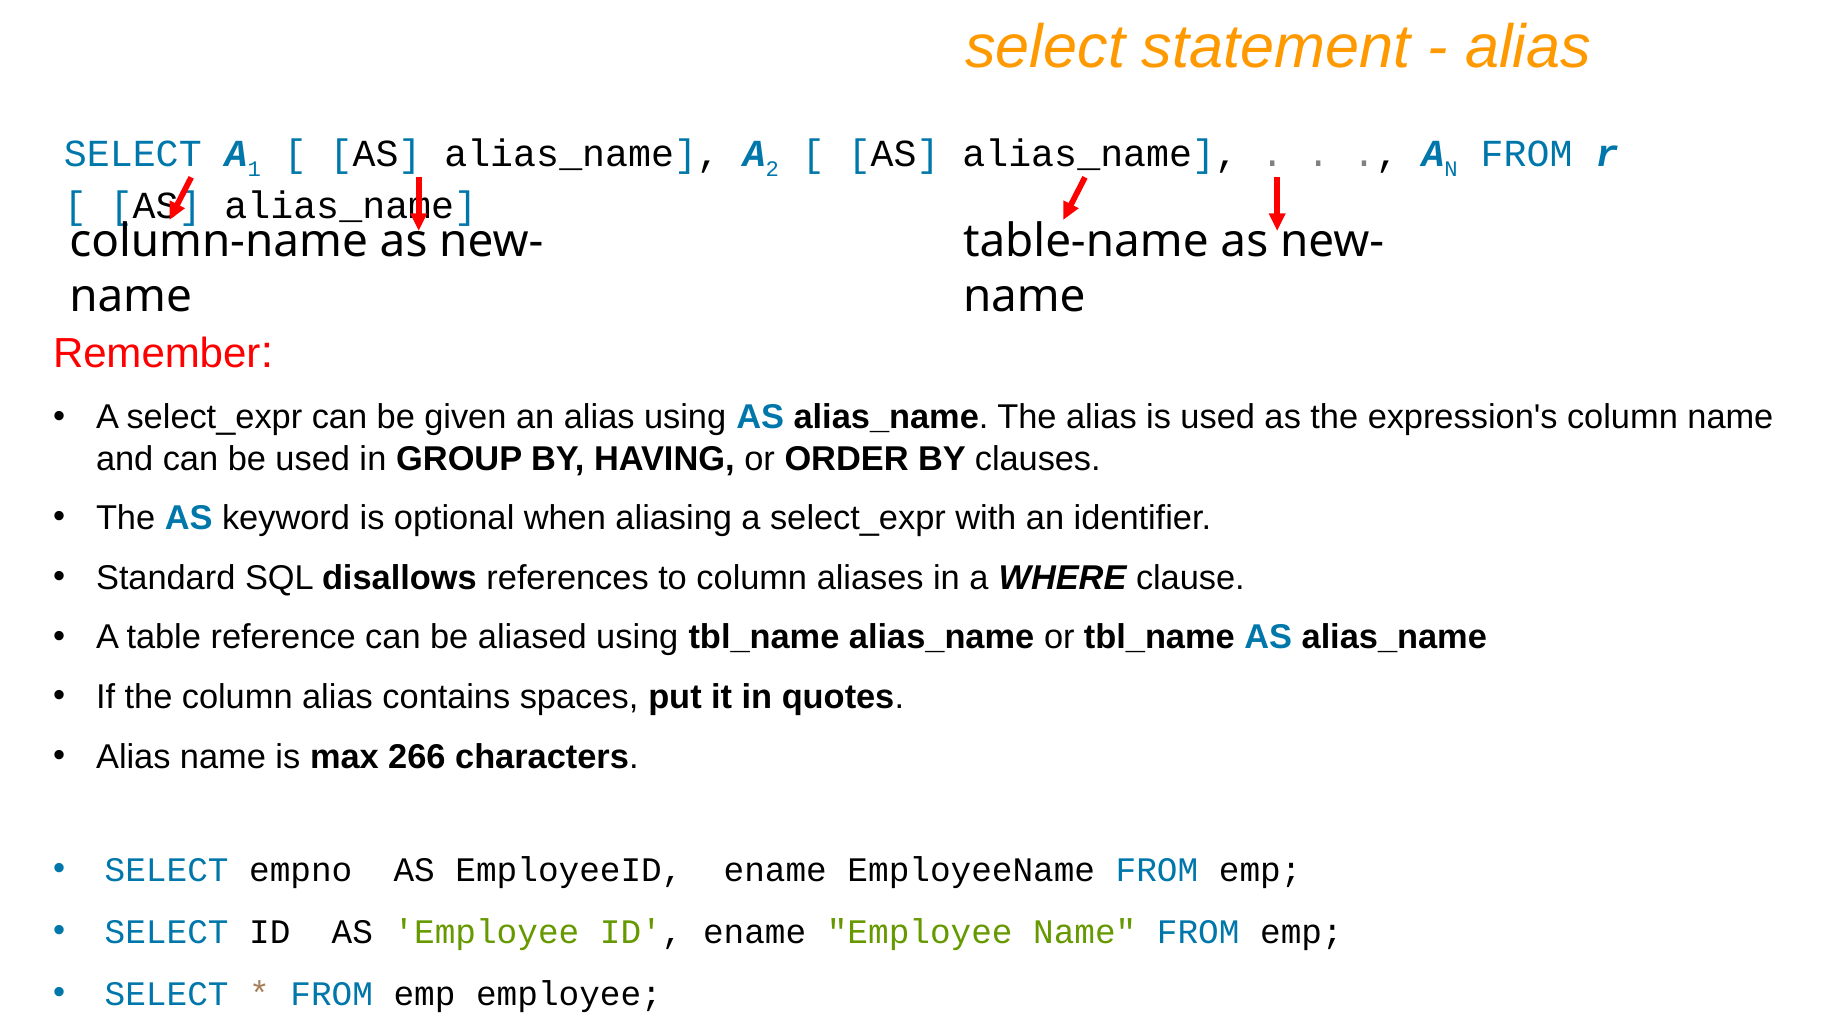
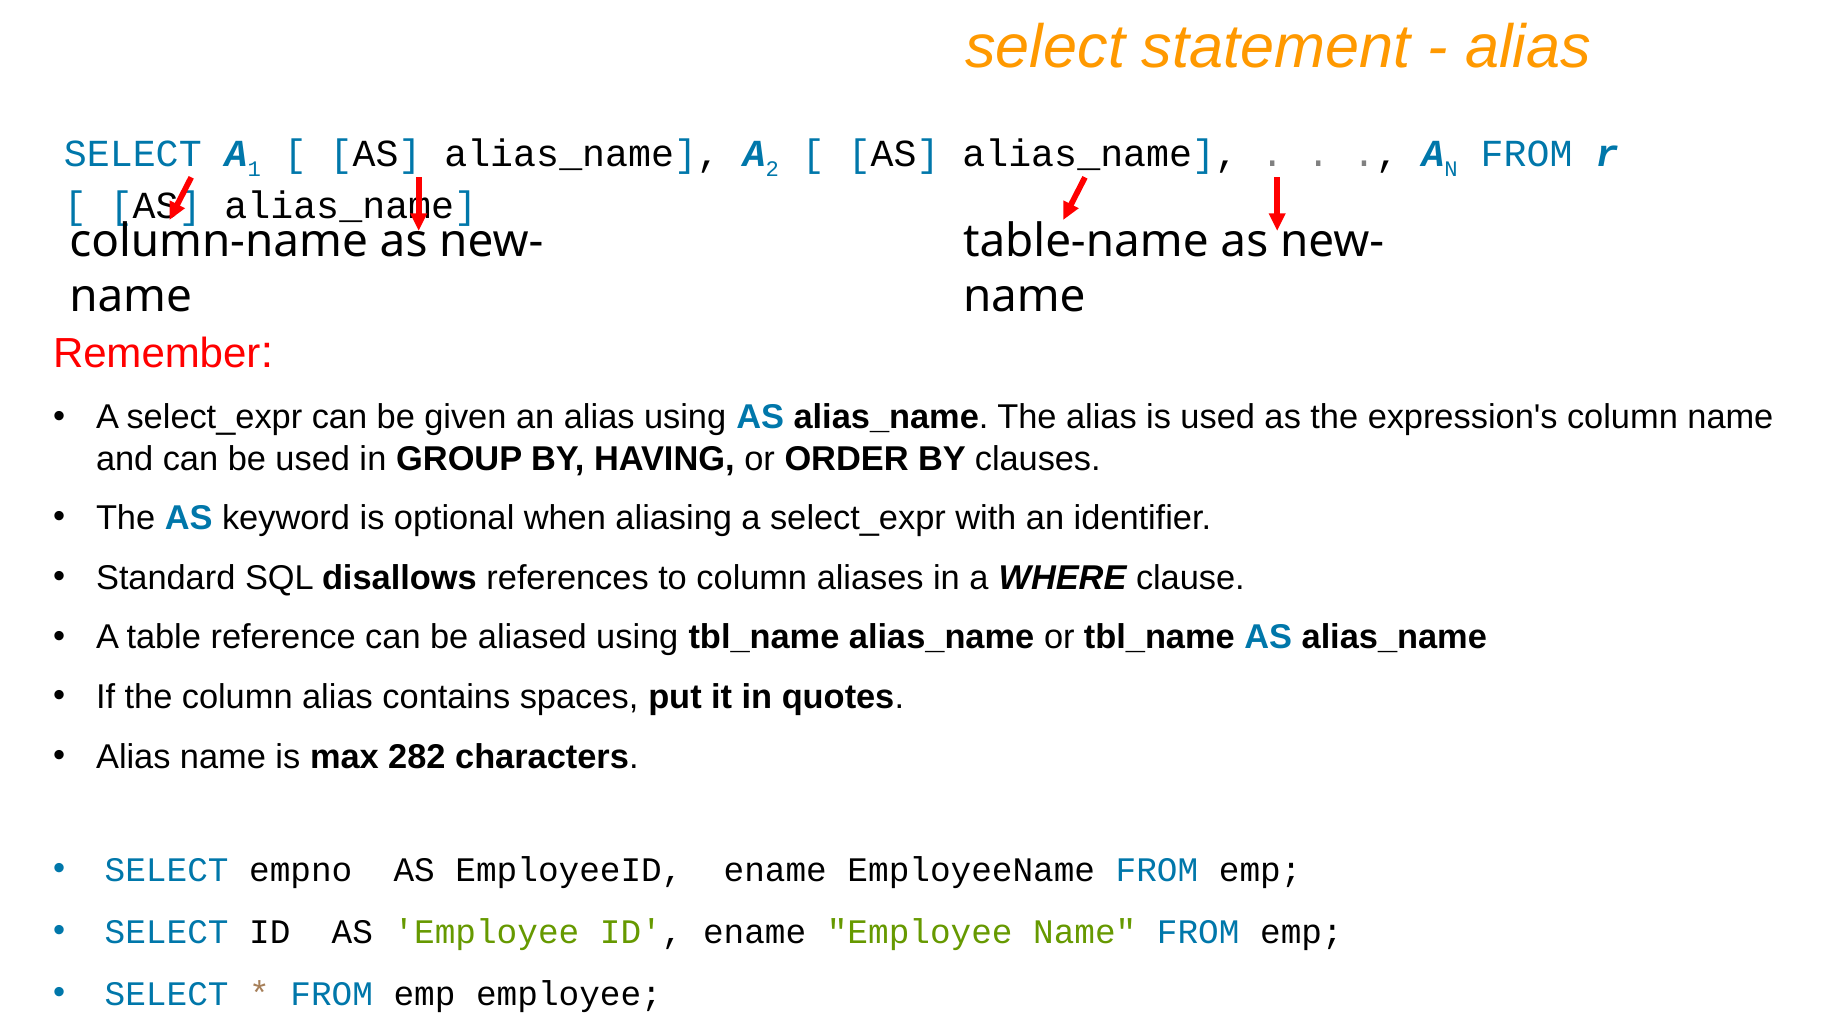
266: 266 -> 282 (417, 757)
